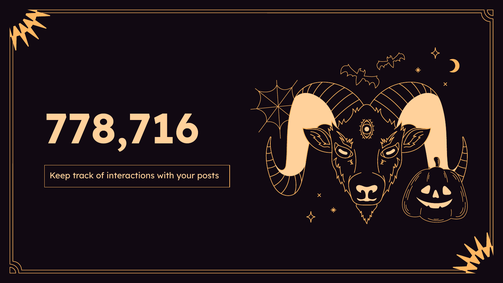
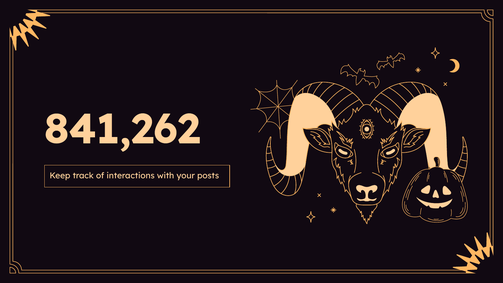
778,716: 778,716 -> 841,262 (122, 129)
